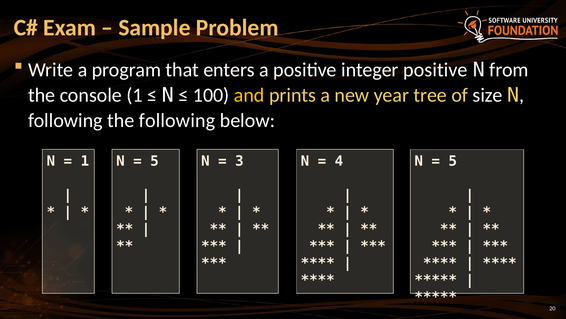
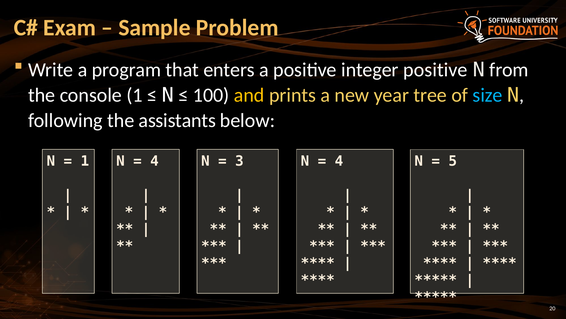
size colour: white -> light blue (488, 95)
the following: following -> assistants (177, 120)
5: 5 -> 4 (154, 161)
